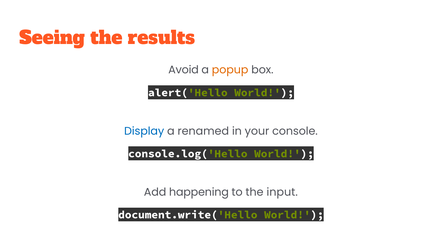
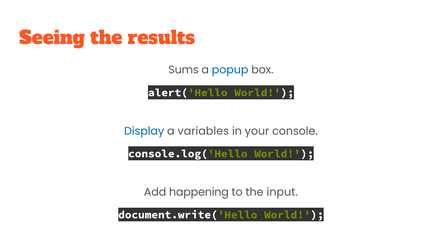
Avoid: Avoid -> Sums (184, 70)
popup colour: orange -> blue (230, 70)
renamed: renamed -> variables (203, 131)
